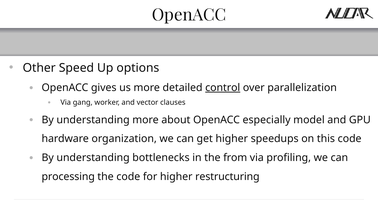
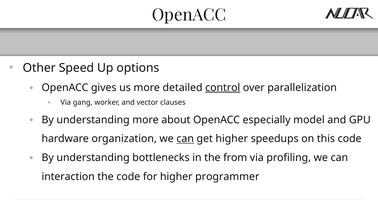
can underline: none -> present (185, 139)
processing: processing -> interaction (68, 176)
restructuring: restructuring -> programmer (227, 176)
